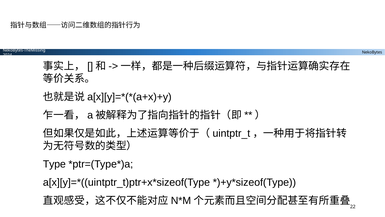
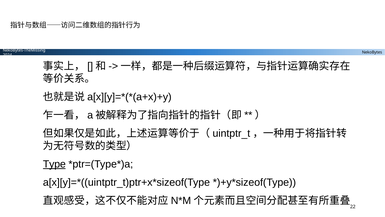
Type underline: none -> present (54, 164)
